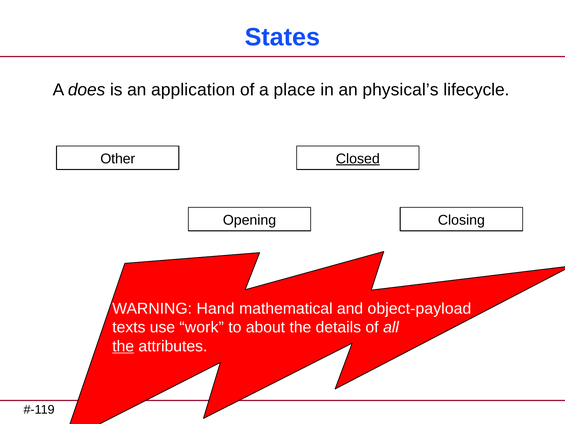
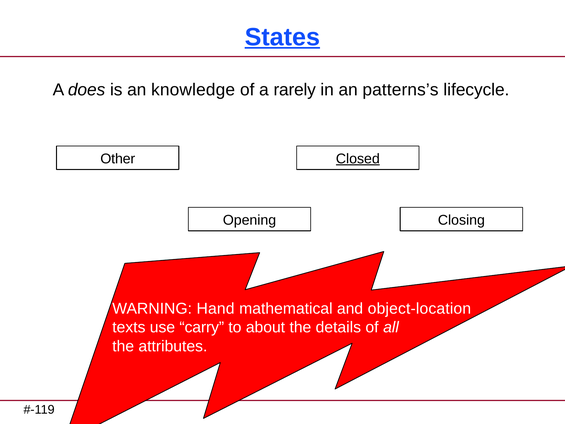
States underline: none -> present (282, 37)
application: application -> knowledge (193, 90)
place: place -> rarely (295, 90)
physical’s: physical’s -> patterns’s (400, 90)
object-payload: object-payload -> object-location (419, 308)
work: work -> carry (202, 327)
the underline: present -> none (123, 346)
